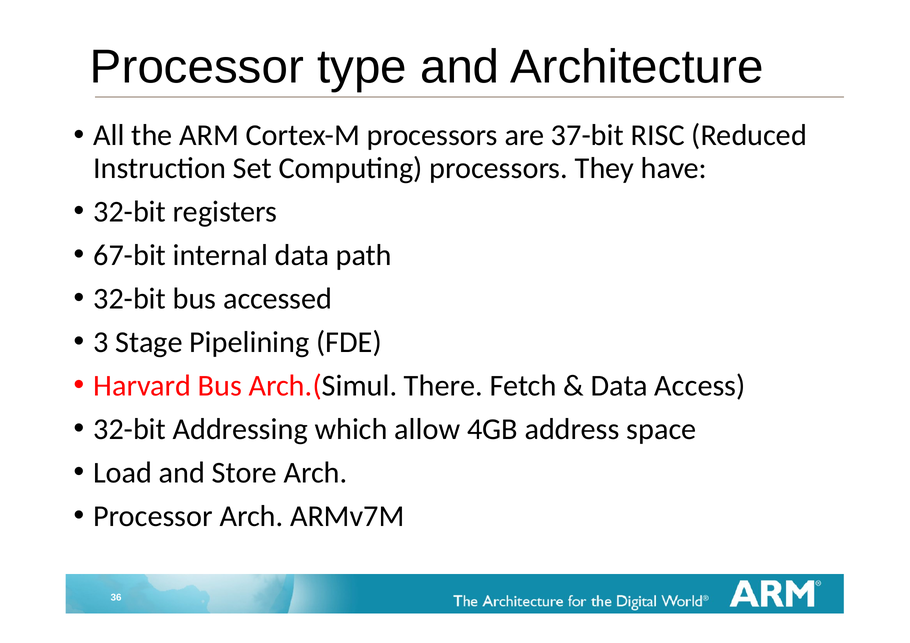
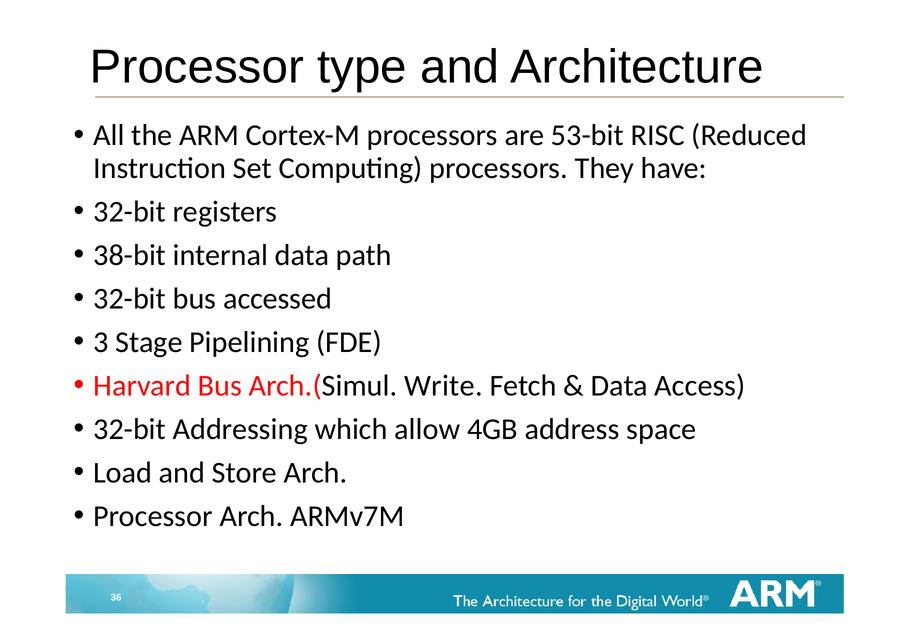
37-bit: 37-bit -> 53-bit (587, 135)
67-bit: 67-bit -> 38-bit (130, 255)
There: There -> Write (443, 386)
